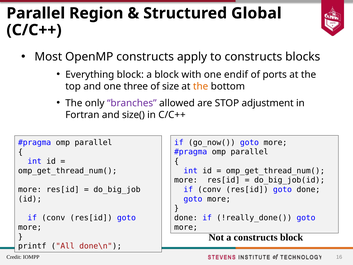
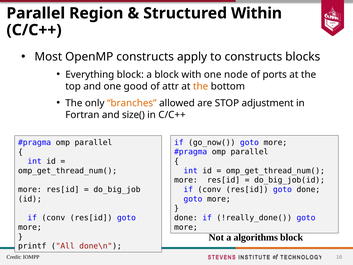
Global: Global -> Within (257, 13)
endif: endif -> node (236, 74)
three: three -> good (136, 86)
size: size -> attr (171, 86)
branches colour: purple -> orange (132, 103)
a constructs: constructs -> algorithms (256, 237)
